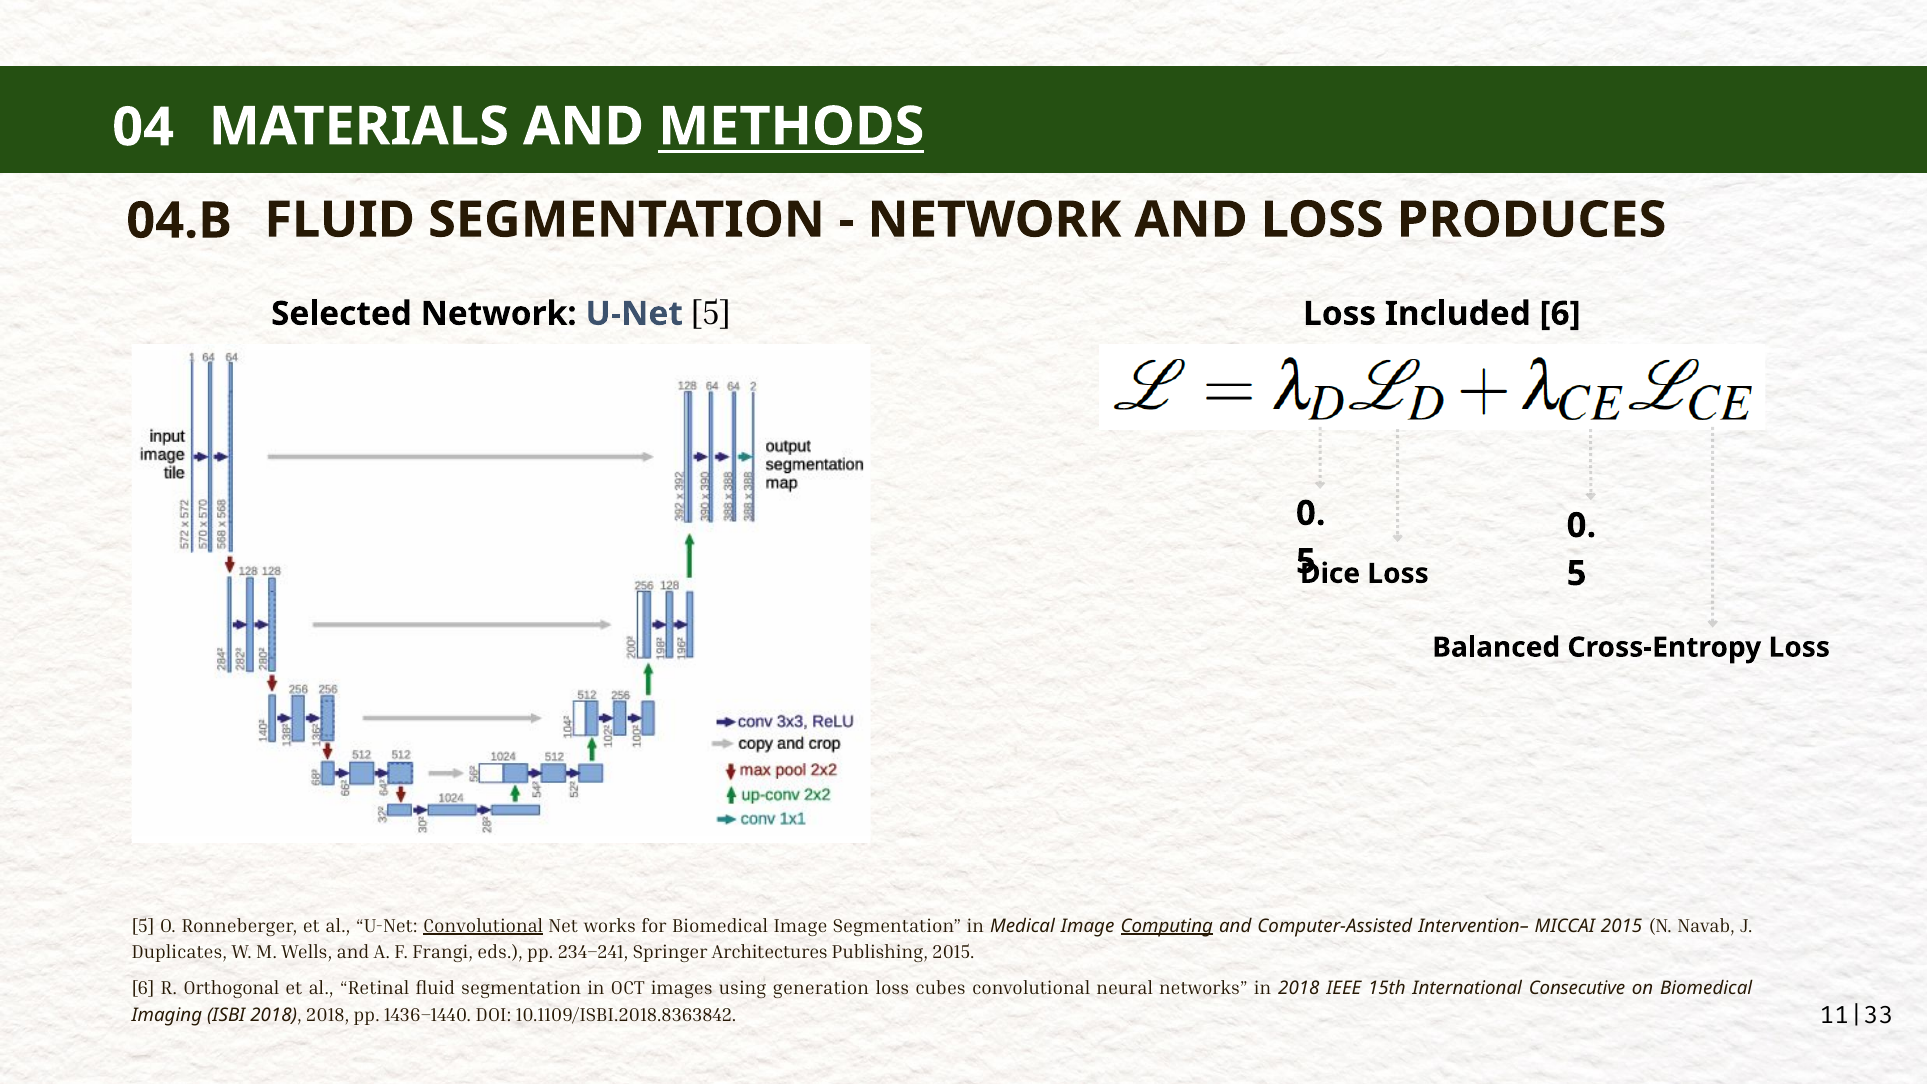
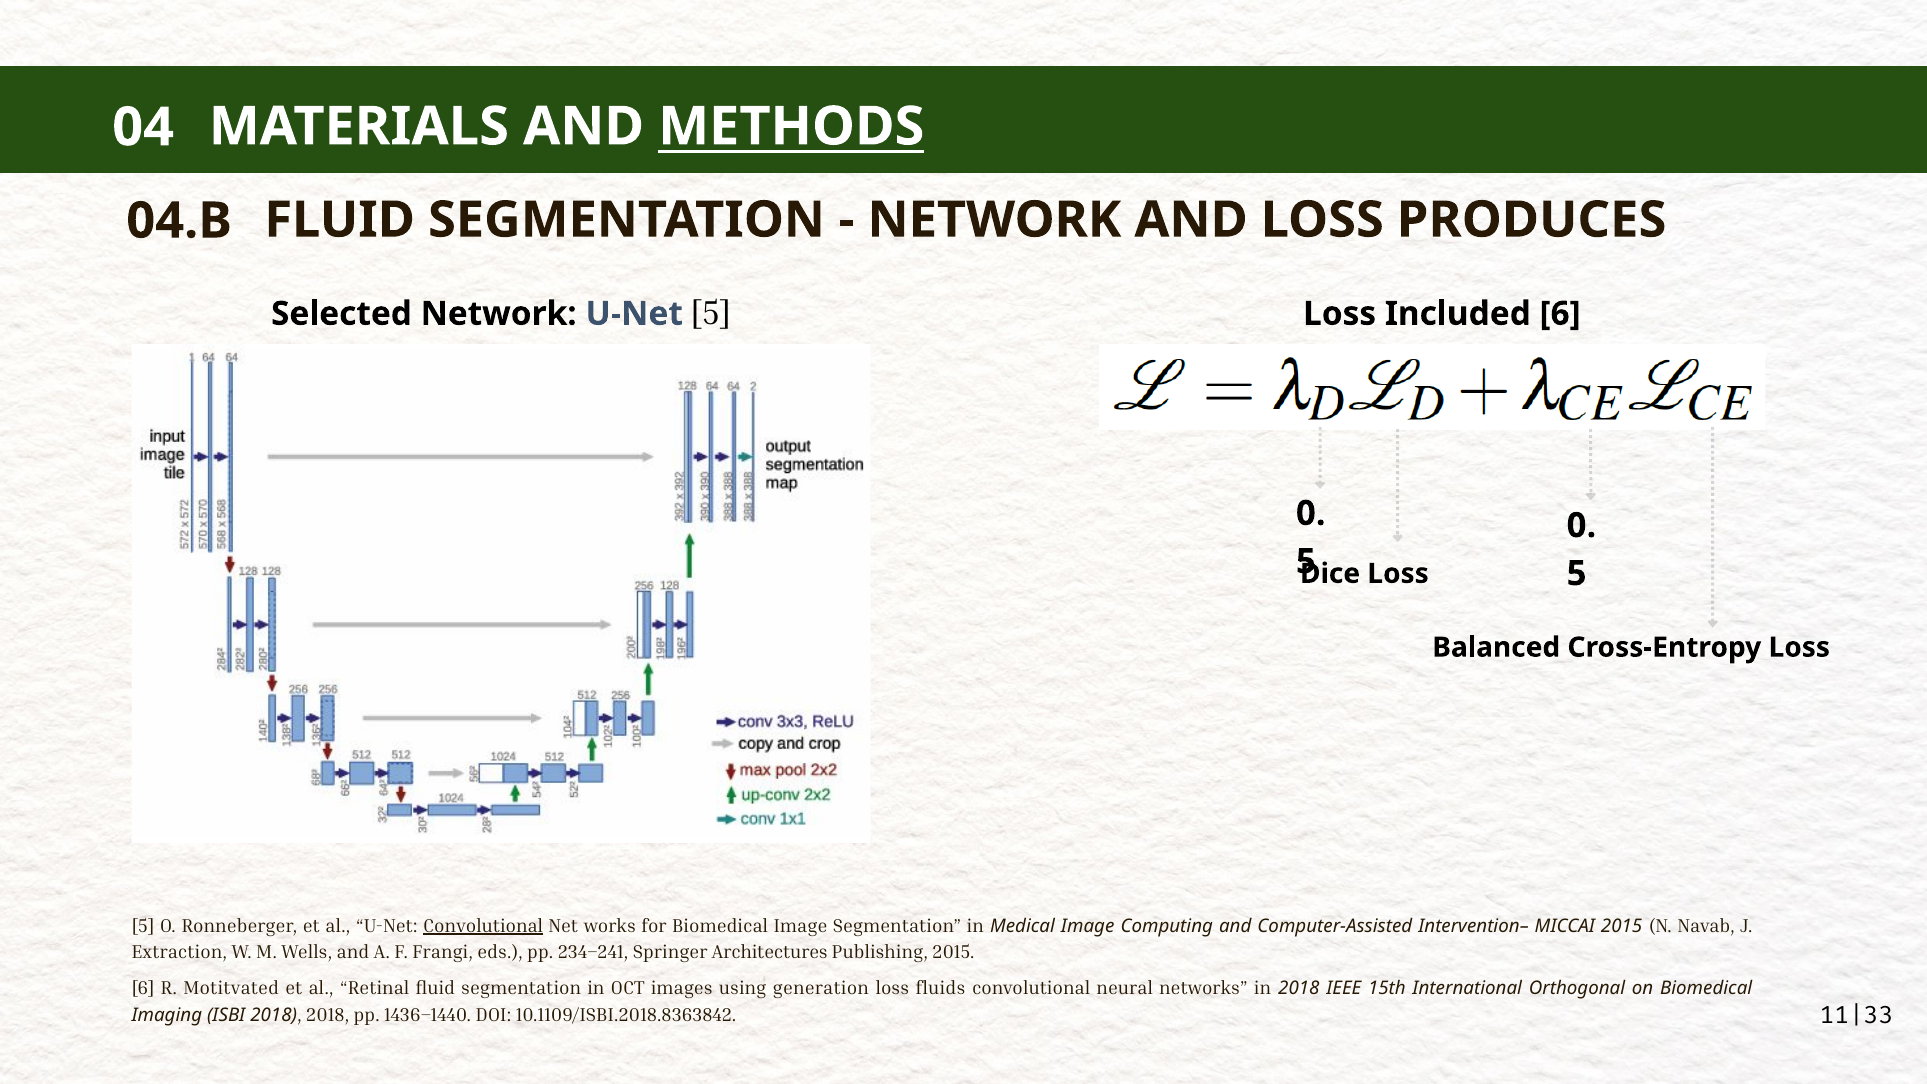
Computing underline: present -> none (1167, 926)
Duplicates: Duplicates -> Extraction (179, 952)
Orthogonal: Orthogonal -> Motitvated (231, 989)
cubes: cubes -> fluids (941, 989)
Consecutive: Consecutive -> Orthogonal (1577, 989)
